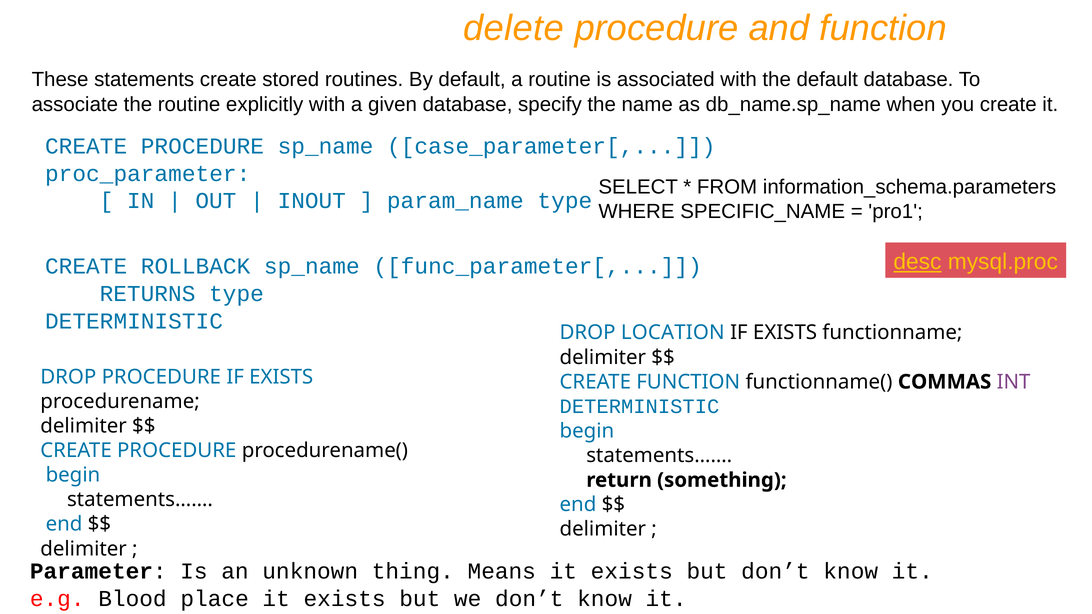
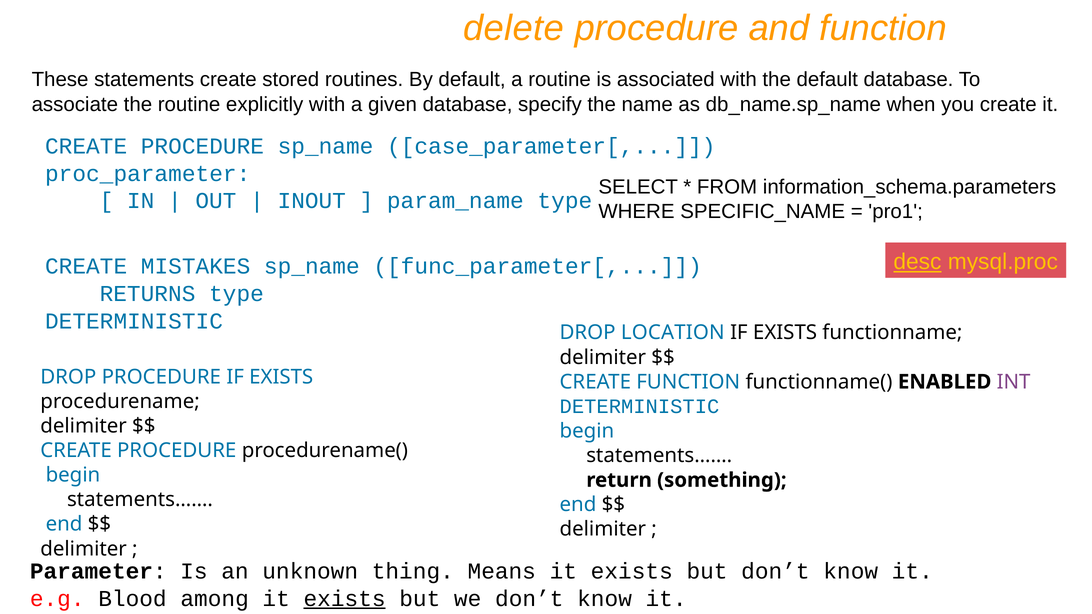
ROLLBACK: ROLLBACK -> MISTAKES (196, 267)
COMMAS: COMMAS -> ENABLED (945, 382)
place: place -> among (215, 599)
exists underline: none -> present (345, 599)
